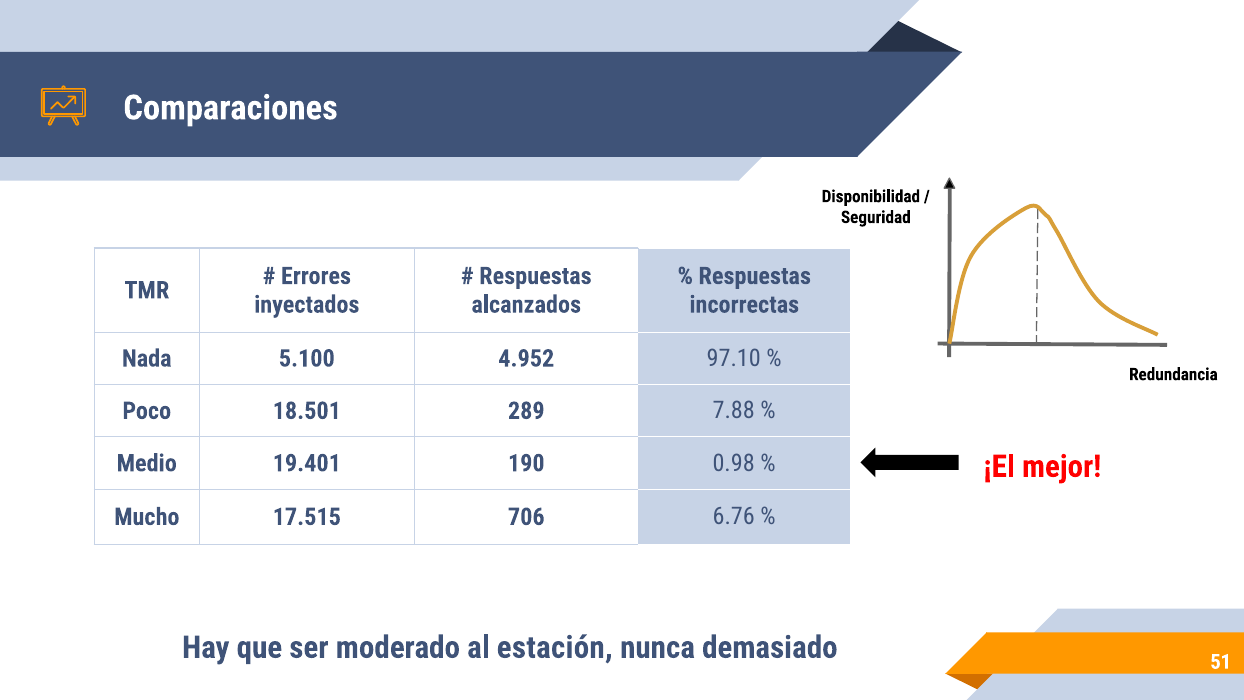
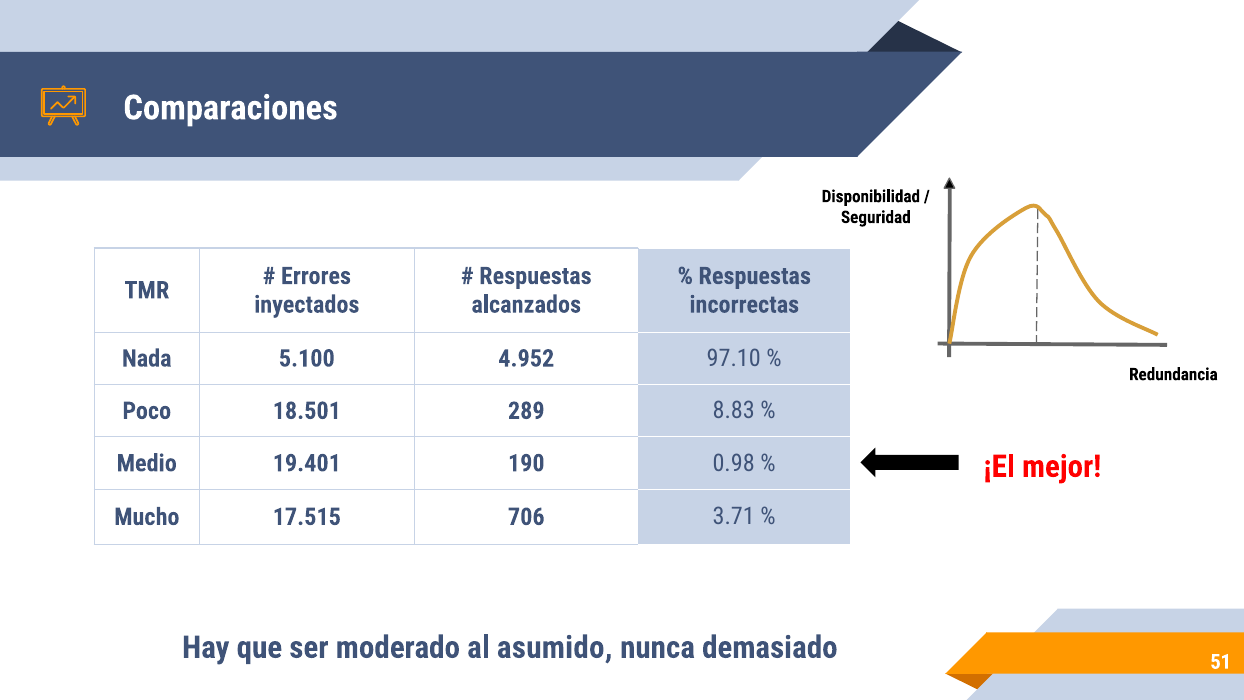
7.88: 7.88 -> 8.83 (734, 411)
6.76: 6.76 -> 3.71 (734, 517)
estación: estación -> asumido (555, 647)
